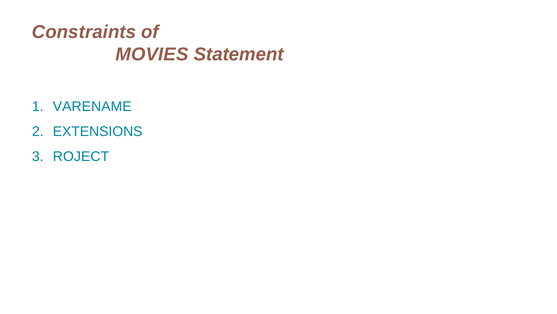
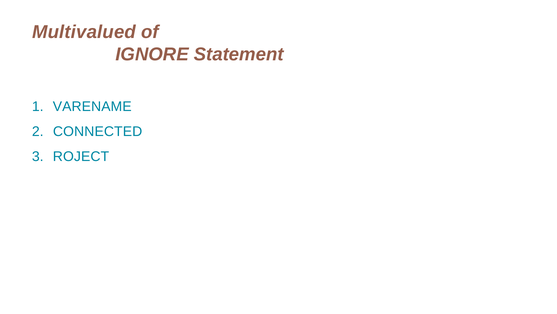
Constraints: Constraints -> Multivalued (84, 32)
MOVIES: MOVIES -> IGNORE (152, 54)
EXTENSIONS: EXTENSIONS -> CONNECTED (98, 131)
